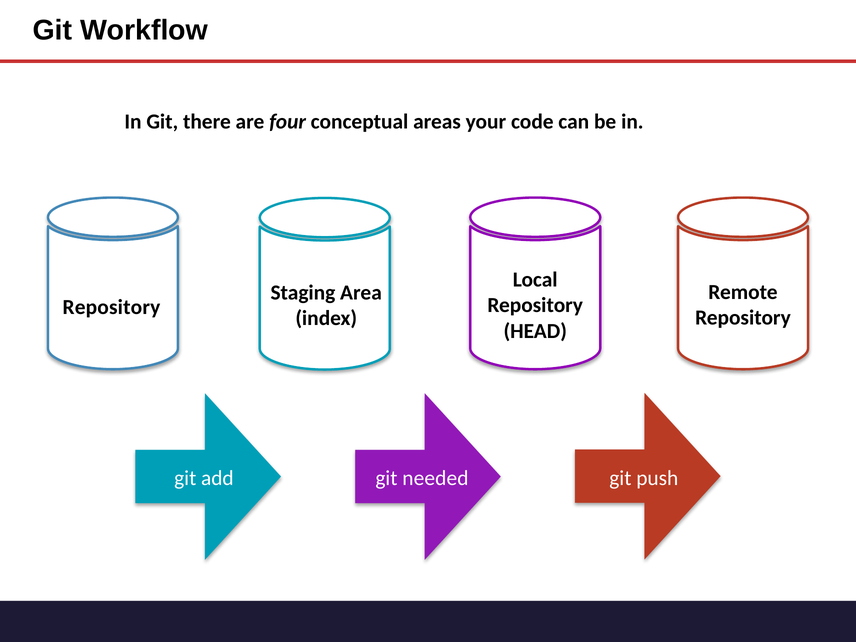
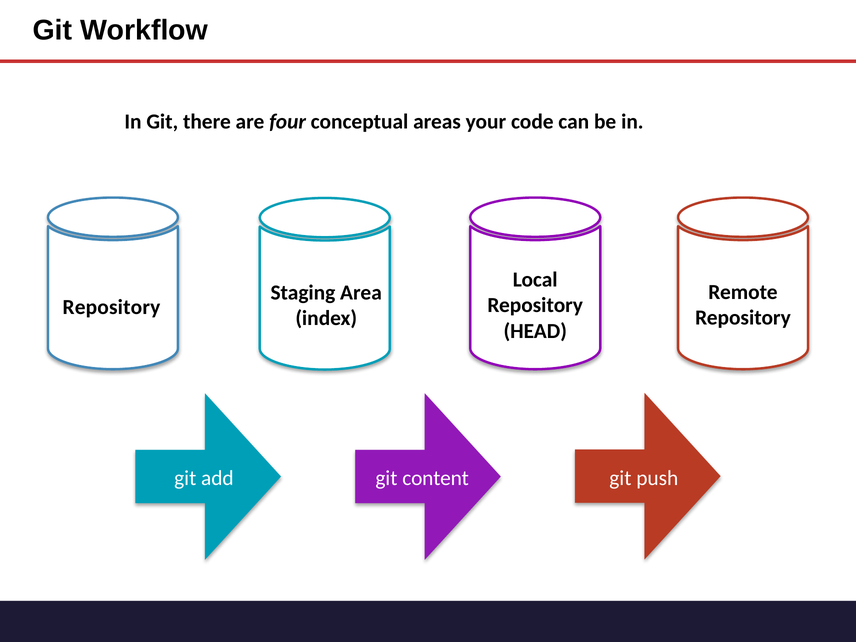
needed: needed -> content (436, 478)
